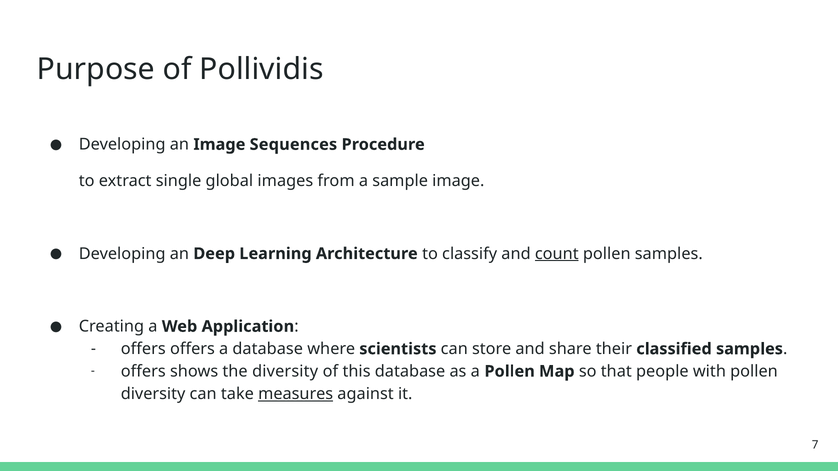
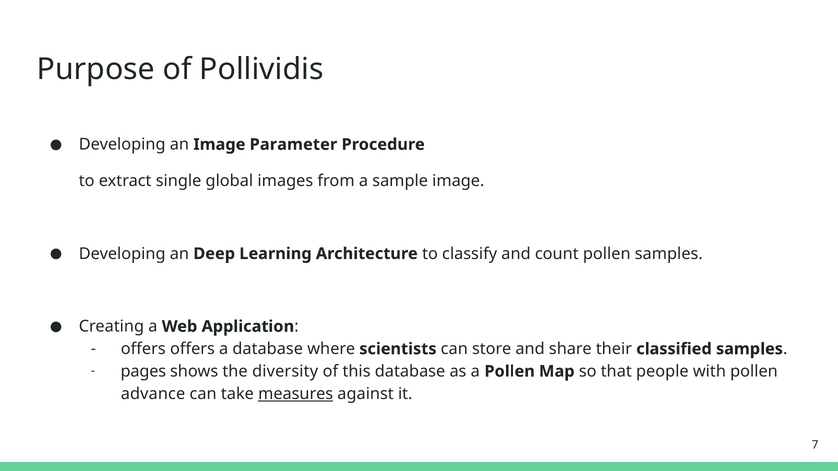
Sequences: Sequences -> Parameter (293, 145)
count underline: present -> none (557, 254)
offers: offers -> pages (143, 372)
diversity: diversity -> advance (153, 394)
